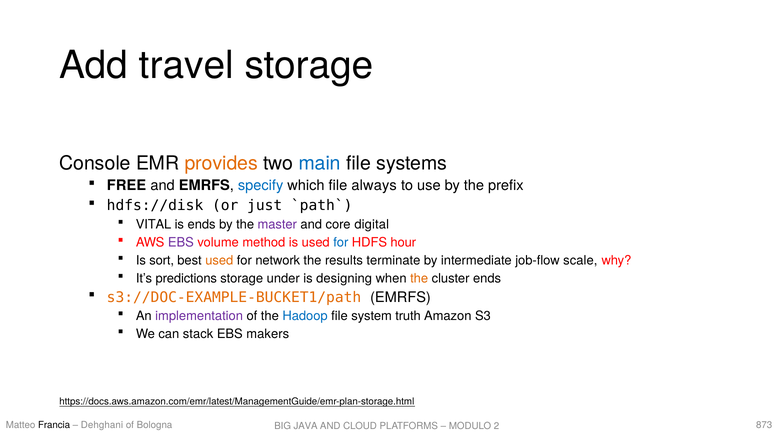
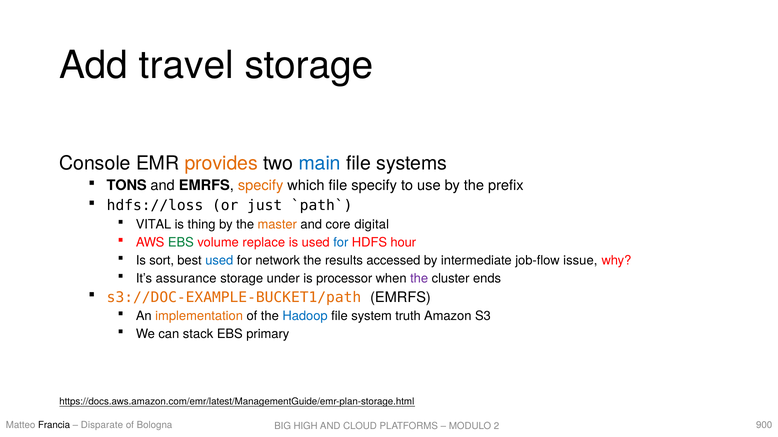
FREE: FREE -> TONS (127, 186)
specify colour: blue -> orange (261, 186)
file always: always -> specify (374, 186)
hdfs://disk: hdfs://disk -> hdfs://loss (155, 206)
is ends: ends -> thing (202, 225)
master colour: purple -> orange (277, 225)
EBS colour: purple -> green (181, 243)
method: method -> replace (264, 243)
used colour: orange -> blue (219, 261)
terminate: terminate -> accessed (393, 261)
scale: scale -> issue (580, 261)
predictions: predictions -> assurance (186, 279)
designing: designing -> processor (344, 279)
the colour: orange -> purple (419, 279)
implementation colour: purple -> orange (199, 317)
makers: makers -> primary (268, 335)
Dehghani: Dehghani -> Disparate (102, 426)
873: 873 -> 900 (764, 426)
JAVA: JAVA -> HIGH (306, 427)
